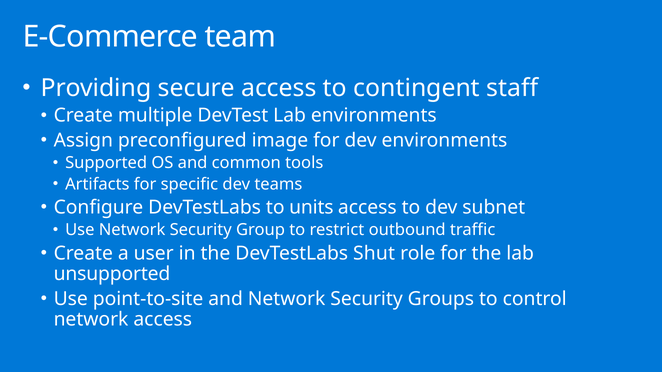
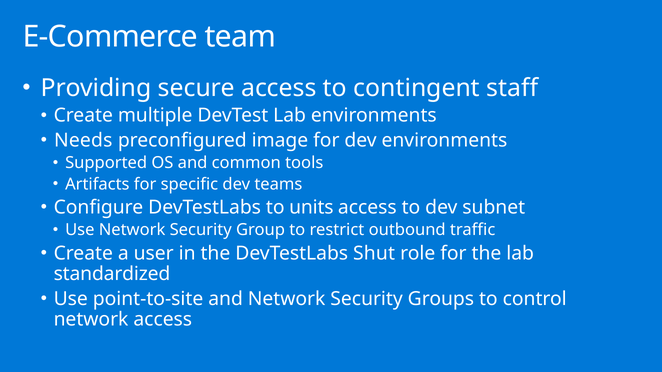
Assign: Assign -> Needs (83, 140)
unsupported: unsupported -> standardized (112, 274)
